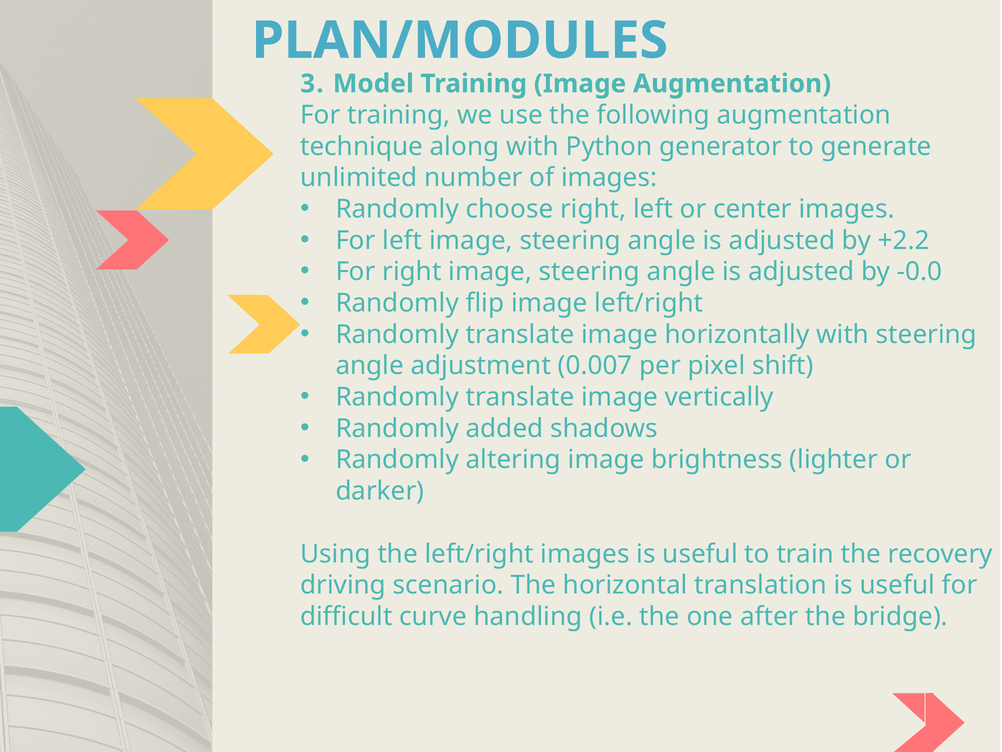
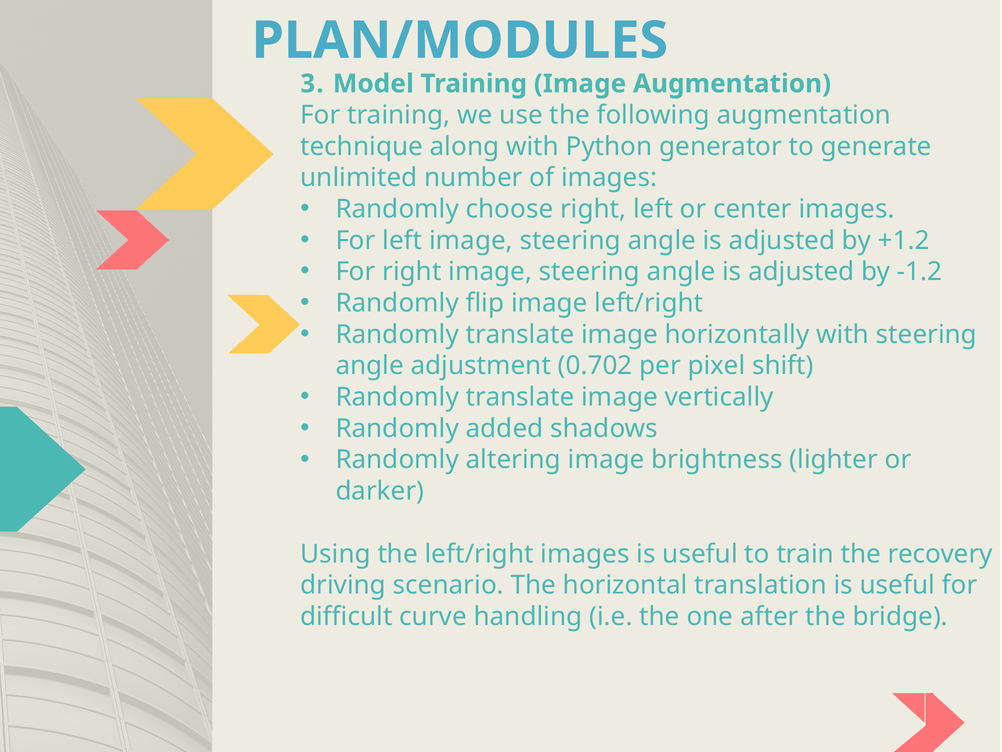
+2.2: +2.2 -> +1.2 (904, 240)
-0.0: -0.0 -> -1.2 (920, 272)
0.007: 0.007 -> 0.702 (595, 366)
